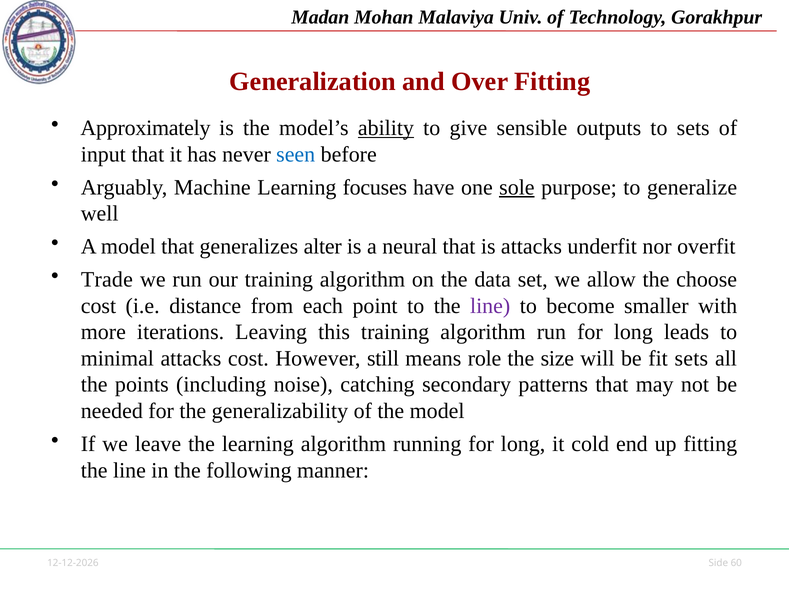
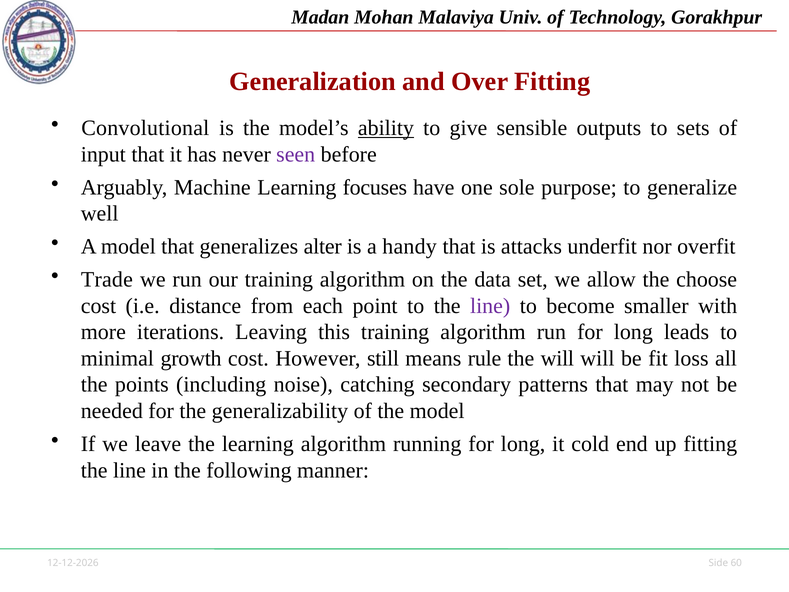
Approximately: Approximately -> Convolutional (145, 128)
seen colour: blue -> purple (296, 154)
sole underline: present -> none (517, 187)
neural: neural -> handy (410, 246)
minimal attacks: attacks -> growth (191, 358)
role: role -> rule (485, 358)
the size: size -> will (557, 358)
fit sets: sets -> loss (691, 358)
